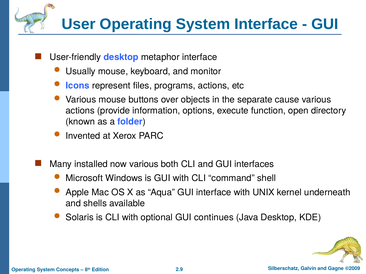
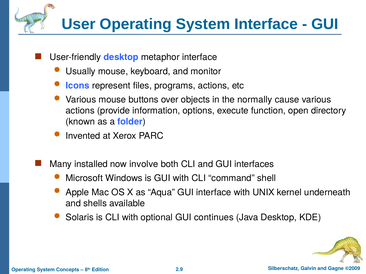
separate: separate -> normally (255, 100)
now various: various -> involve (144, 164)
